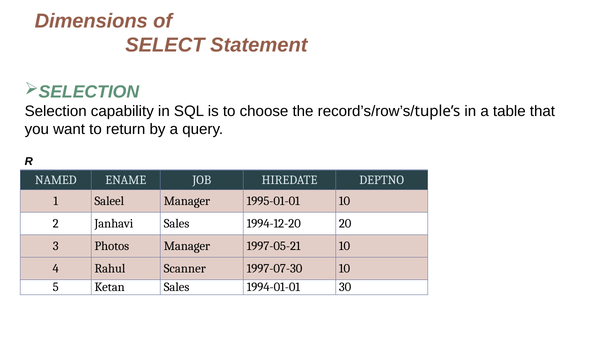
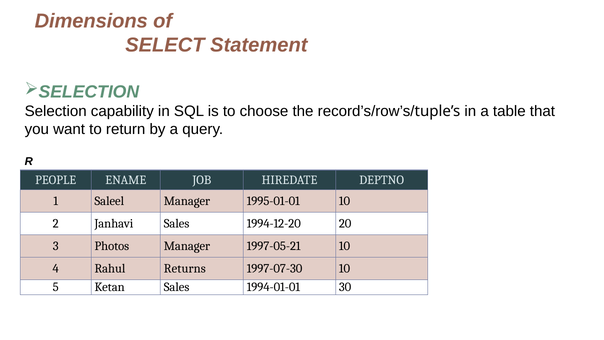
NAMED: NAMED -> PEOPLE (56, 180)
Scanner: Scanner -> Returns (185, 268)
